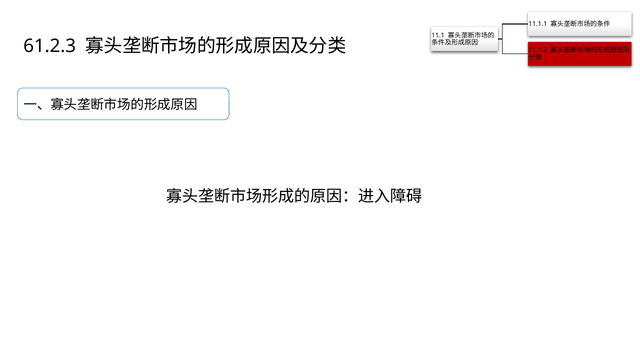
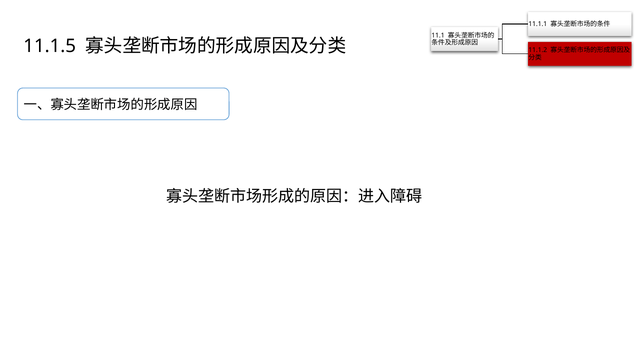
61.2.3: 61.2.3 -> 11.1.5 (50, 46)
